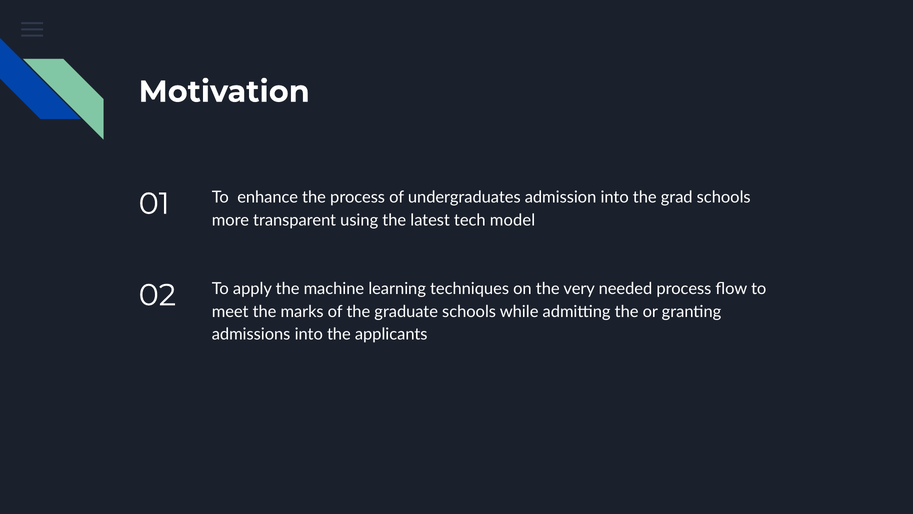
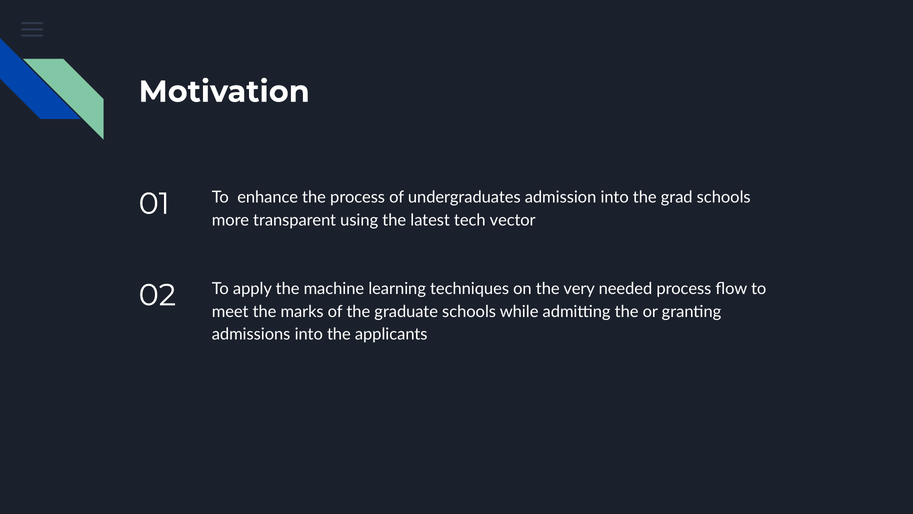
model: model -> vector (513, 220)
